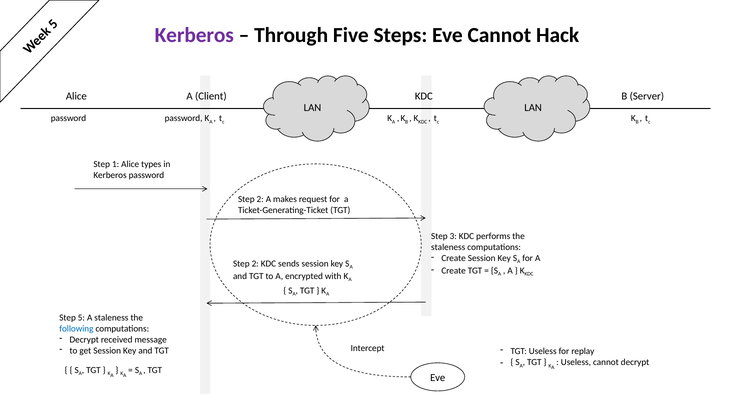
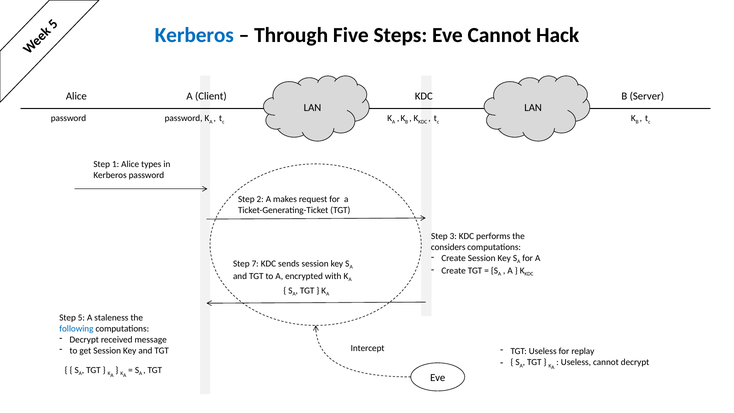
Kerberos colour: purple -> blue (194, 35)
staleness: staleness -> considers (448, 247)
2: 2 -> 7 (255, 264)
